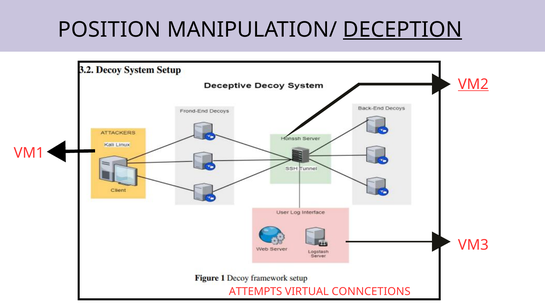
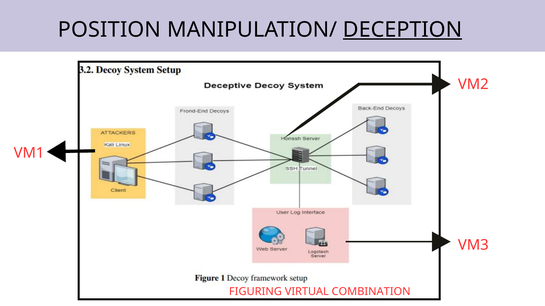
VM2 underline: present -> none (473, 85)
ATTEMPTS: ATTEMPTS -> FIGURING (255, 292)
CONNCETIONS: CONNCETIONS -> COMBINATION (371, 292)
